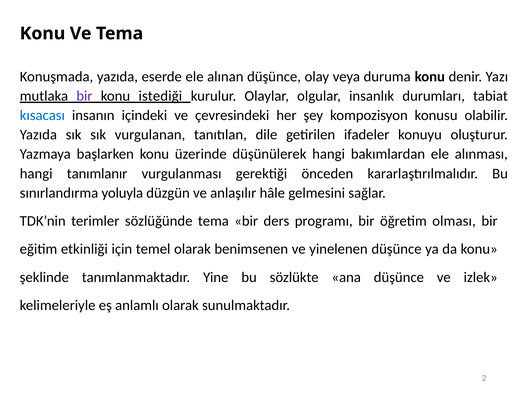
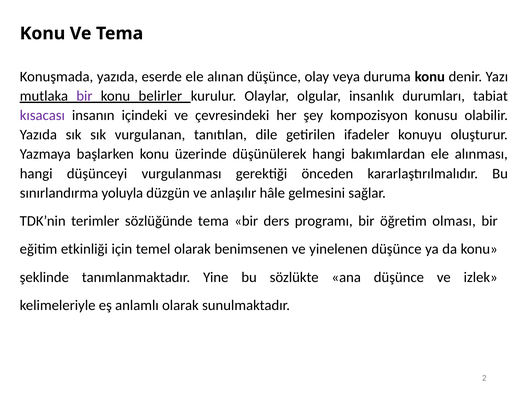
istediği: istediği -> belirler (160, 96)
kısacası colour: blue -> purple (42, 115)
tanımlanır: tanımlanır -> düşünceyi (97, 173)
